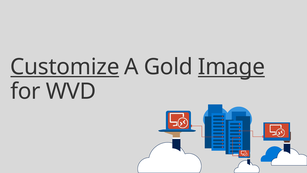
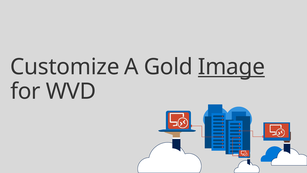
Customize underline: present -> none (65, 67)
